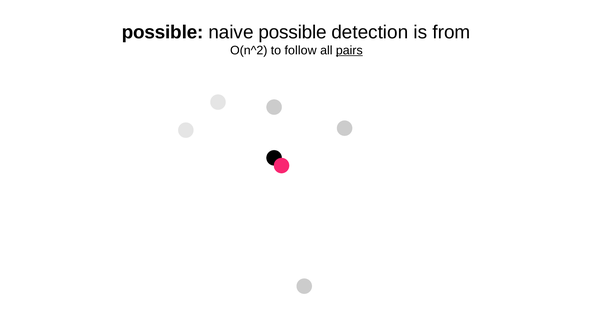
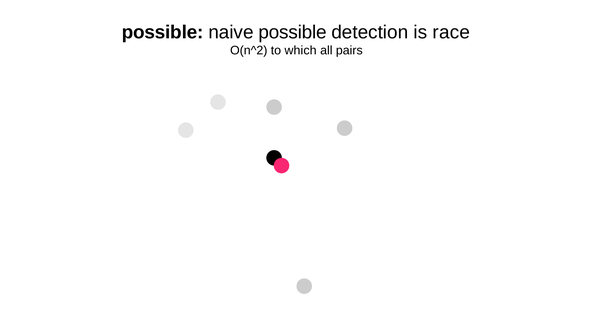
from: from -> race (451, 32)
follow: follow -> which (301, 50)
pairs underline: present -> none (349, 50)
